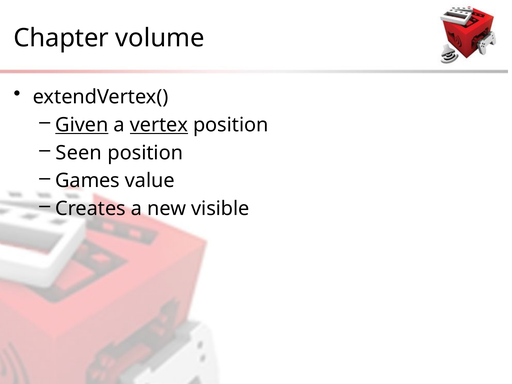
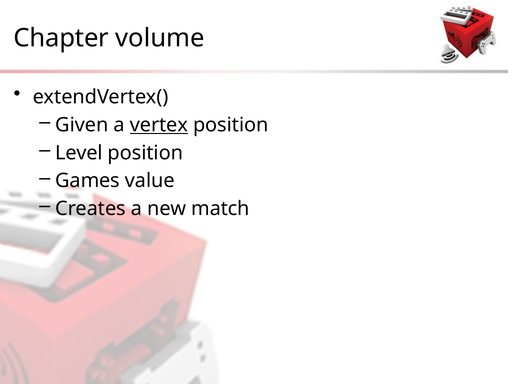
Given underline: present -> none (82, 125)
Seen: Seen -> Level (79, 153)
visible: visible -> match (220, 209)
